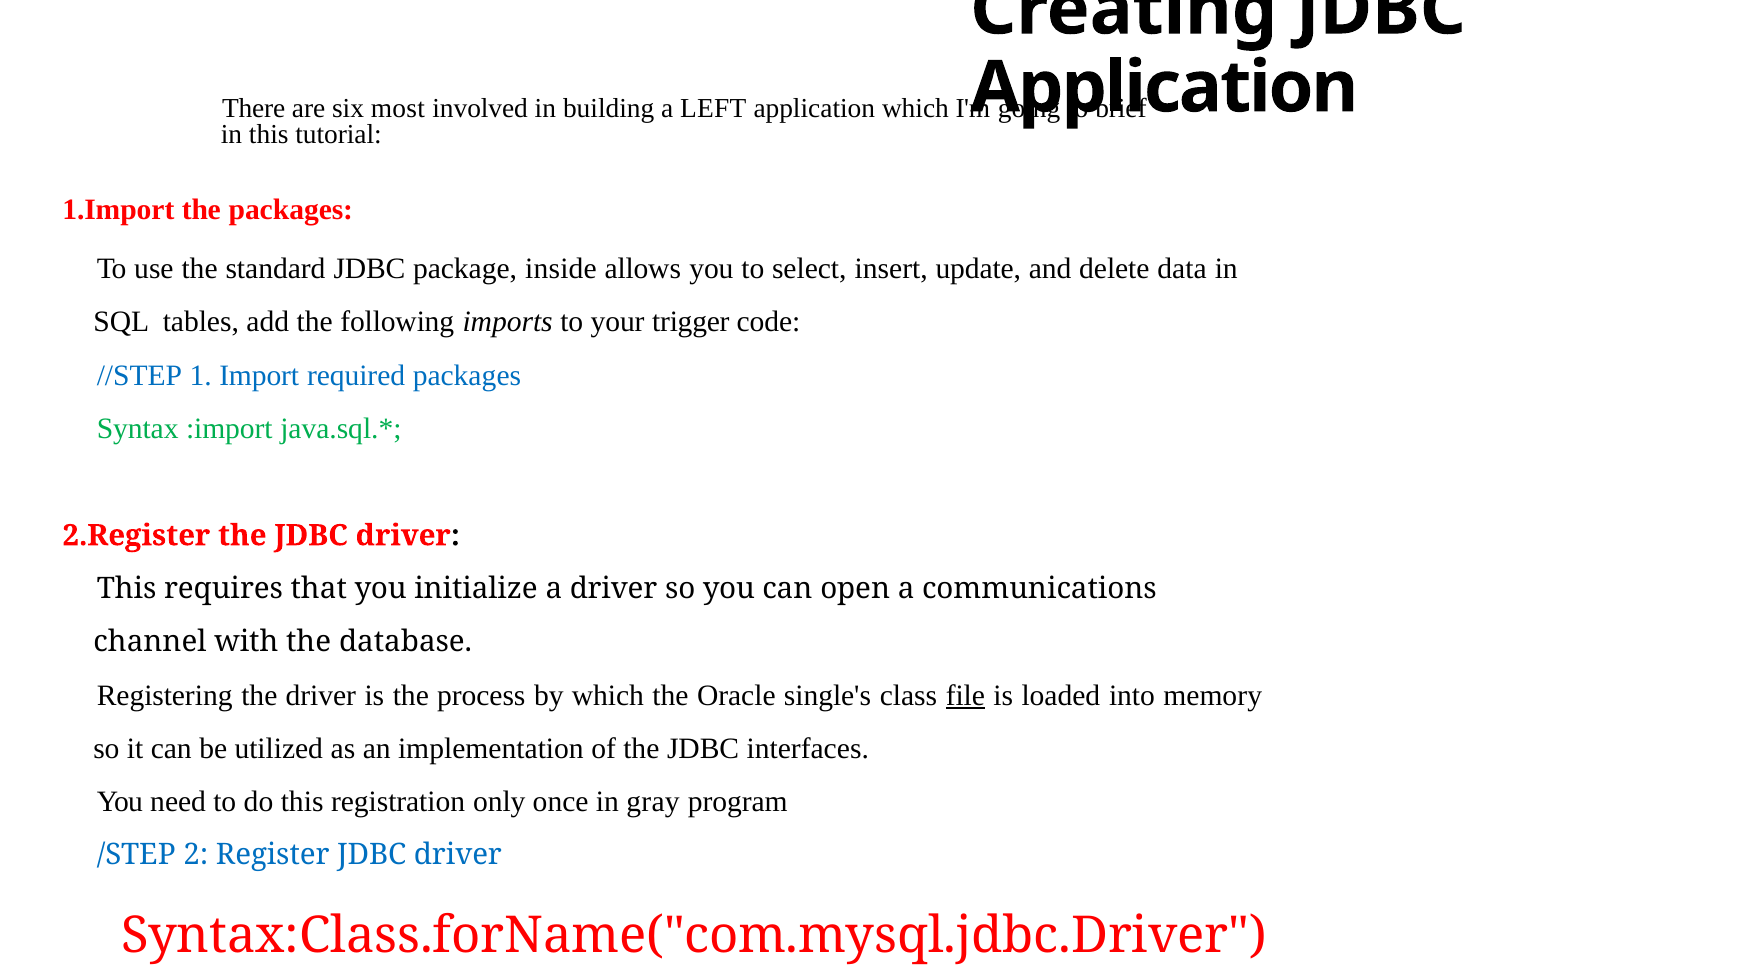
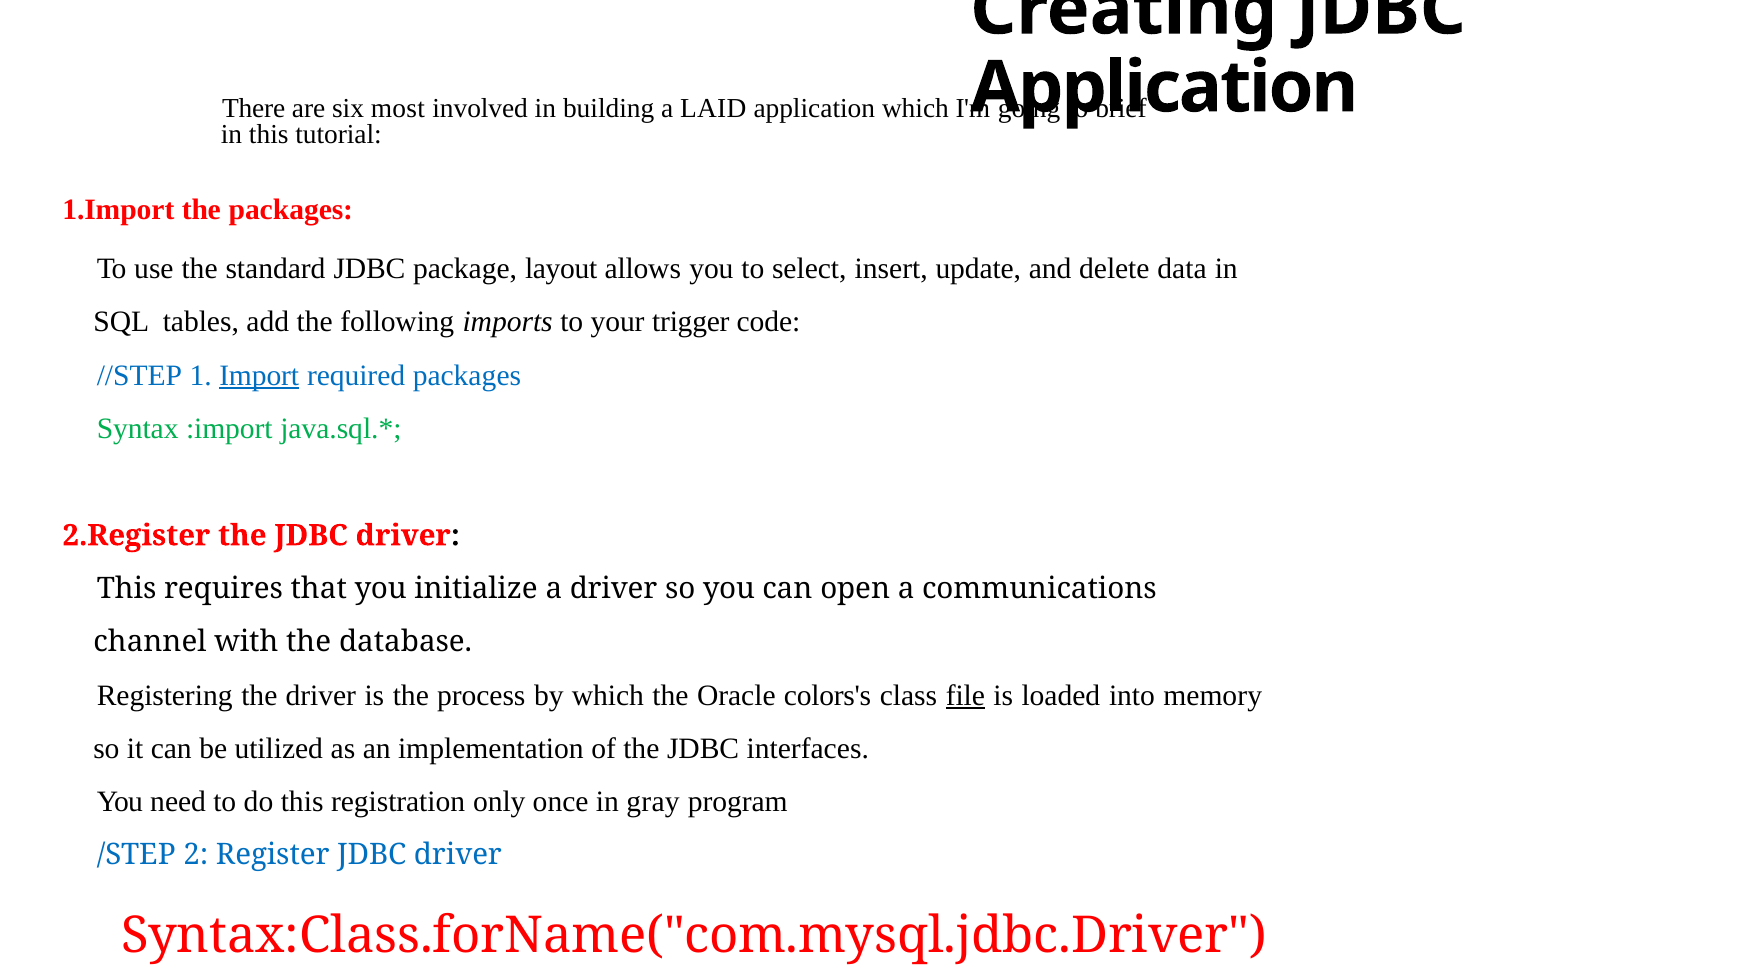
LEFT: LEFT -> LAID (713, 108)
inside: inside -> layout (561, 269)
Import underline: none -> present (259, 375)
single's: single's -> colors's (828, 695)
